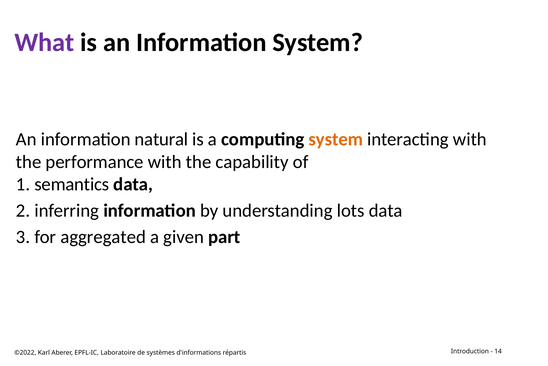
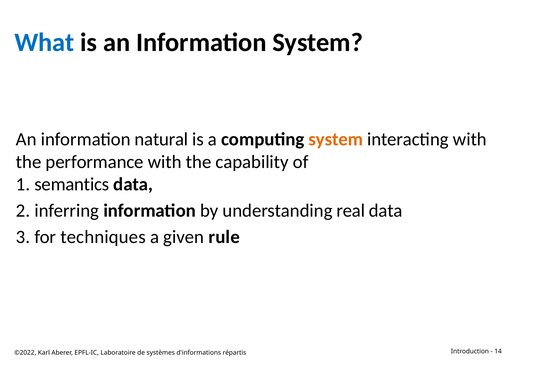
What colour: purple -> blue (44, 42)
lots: lots -> real (351, 210)
aggregated: aggregated -> techniques (103, 237)
part: part -> rule (224, 237)
